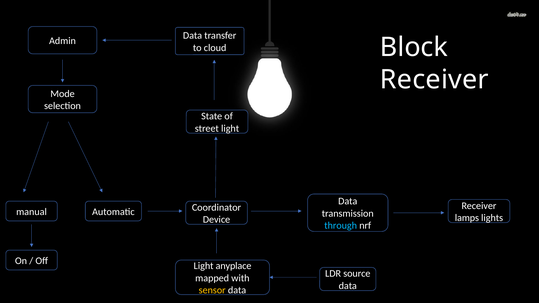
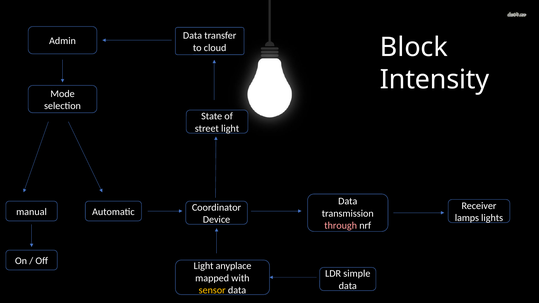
Receiver: Receiver -> Intensity (435, 80)
through colour: light blue -> pink (341, 226)
source: source -> simple (357, 274)
